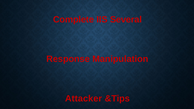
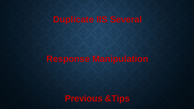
Complete: Complete -> Duplicate (73, 20)
Attacker: Attacker -> Previous (84, 99)
